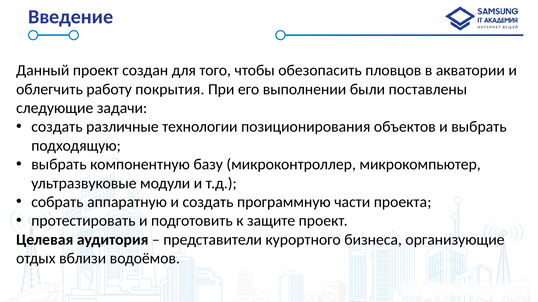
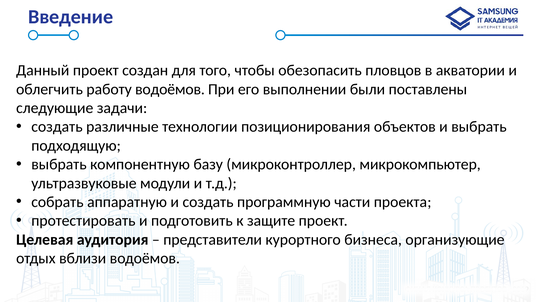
работу покрытия: покрытия -> водоёмов (170, 89)
